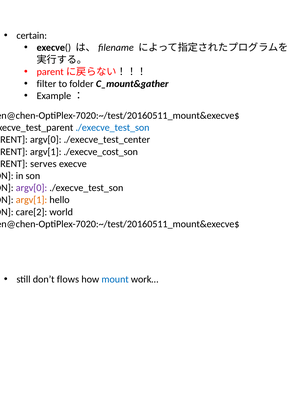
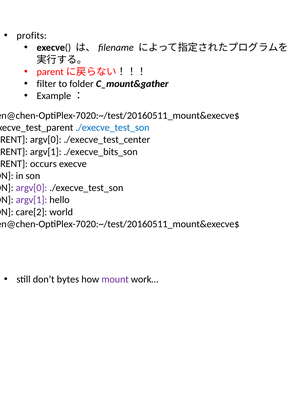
certain: certain -> profits (32, 36)
./execve_cost_son: ./execve_cost_son -> ./execve_bits_son (101, 152)
serves: serves -> occurs (43, 164)
argv[1 colour: orange -> purple (31, 200)
flows: flows -> bytes (68, 280)
mount colour: blue -> purple (115, 280)
